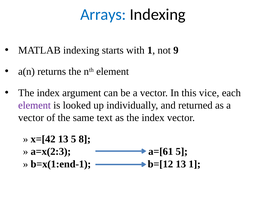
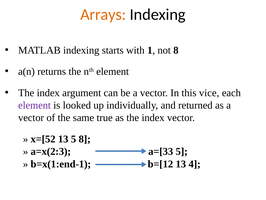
Arrays colour: blue -> orange (103, 14)
not 9: 9 -> 8 (176, 50)
text: text -> true (105, 117)
x=[42: x=[42 -> x=[52 (43, 139)
a=[61: a=[61 -> a=[33 (161, 151)
13 1: 1 -> 4 (195, 164)
